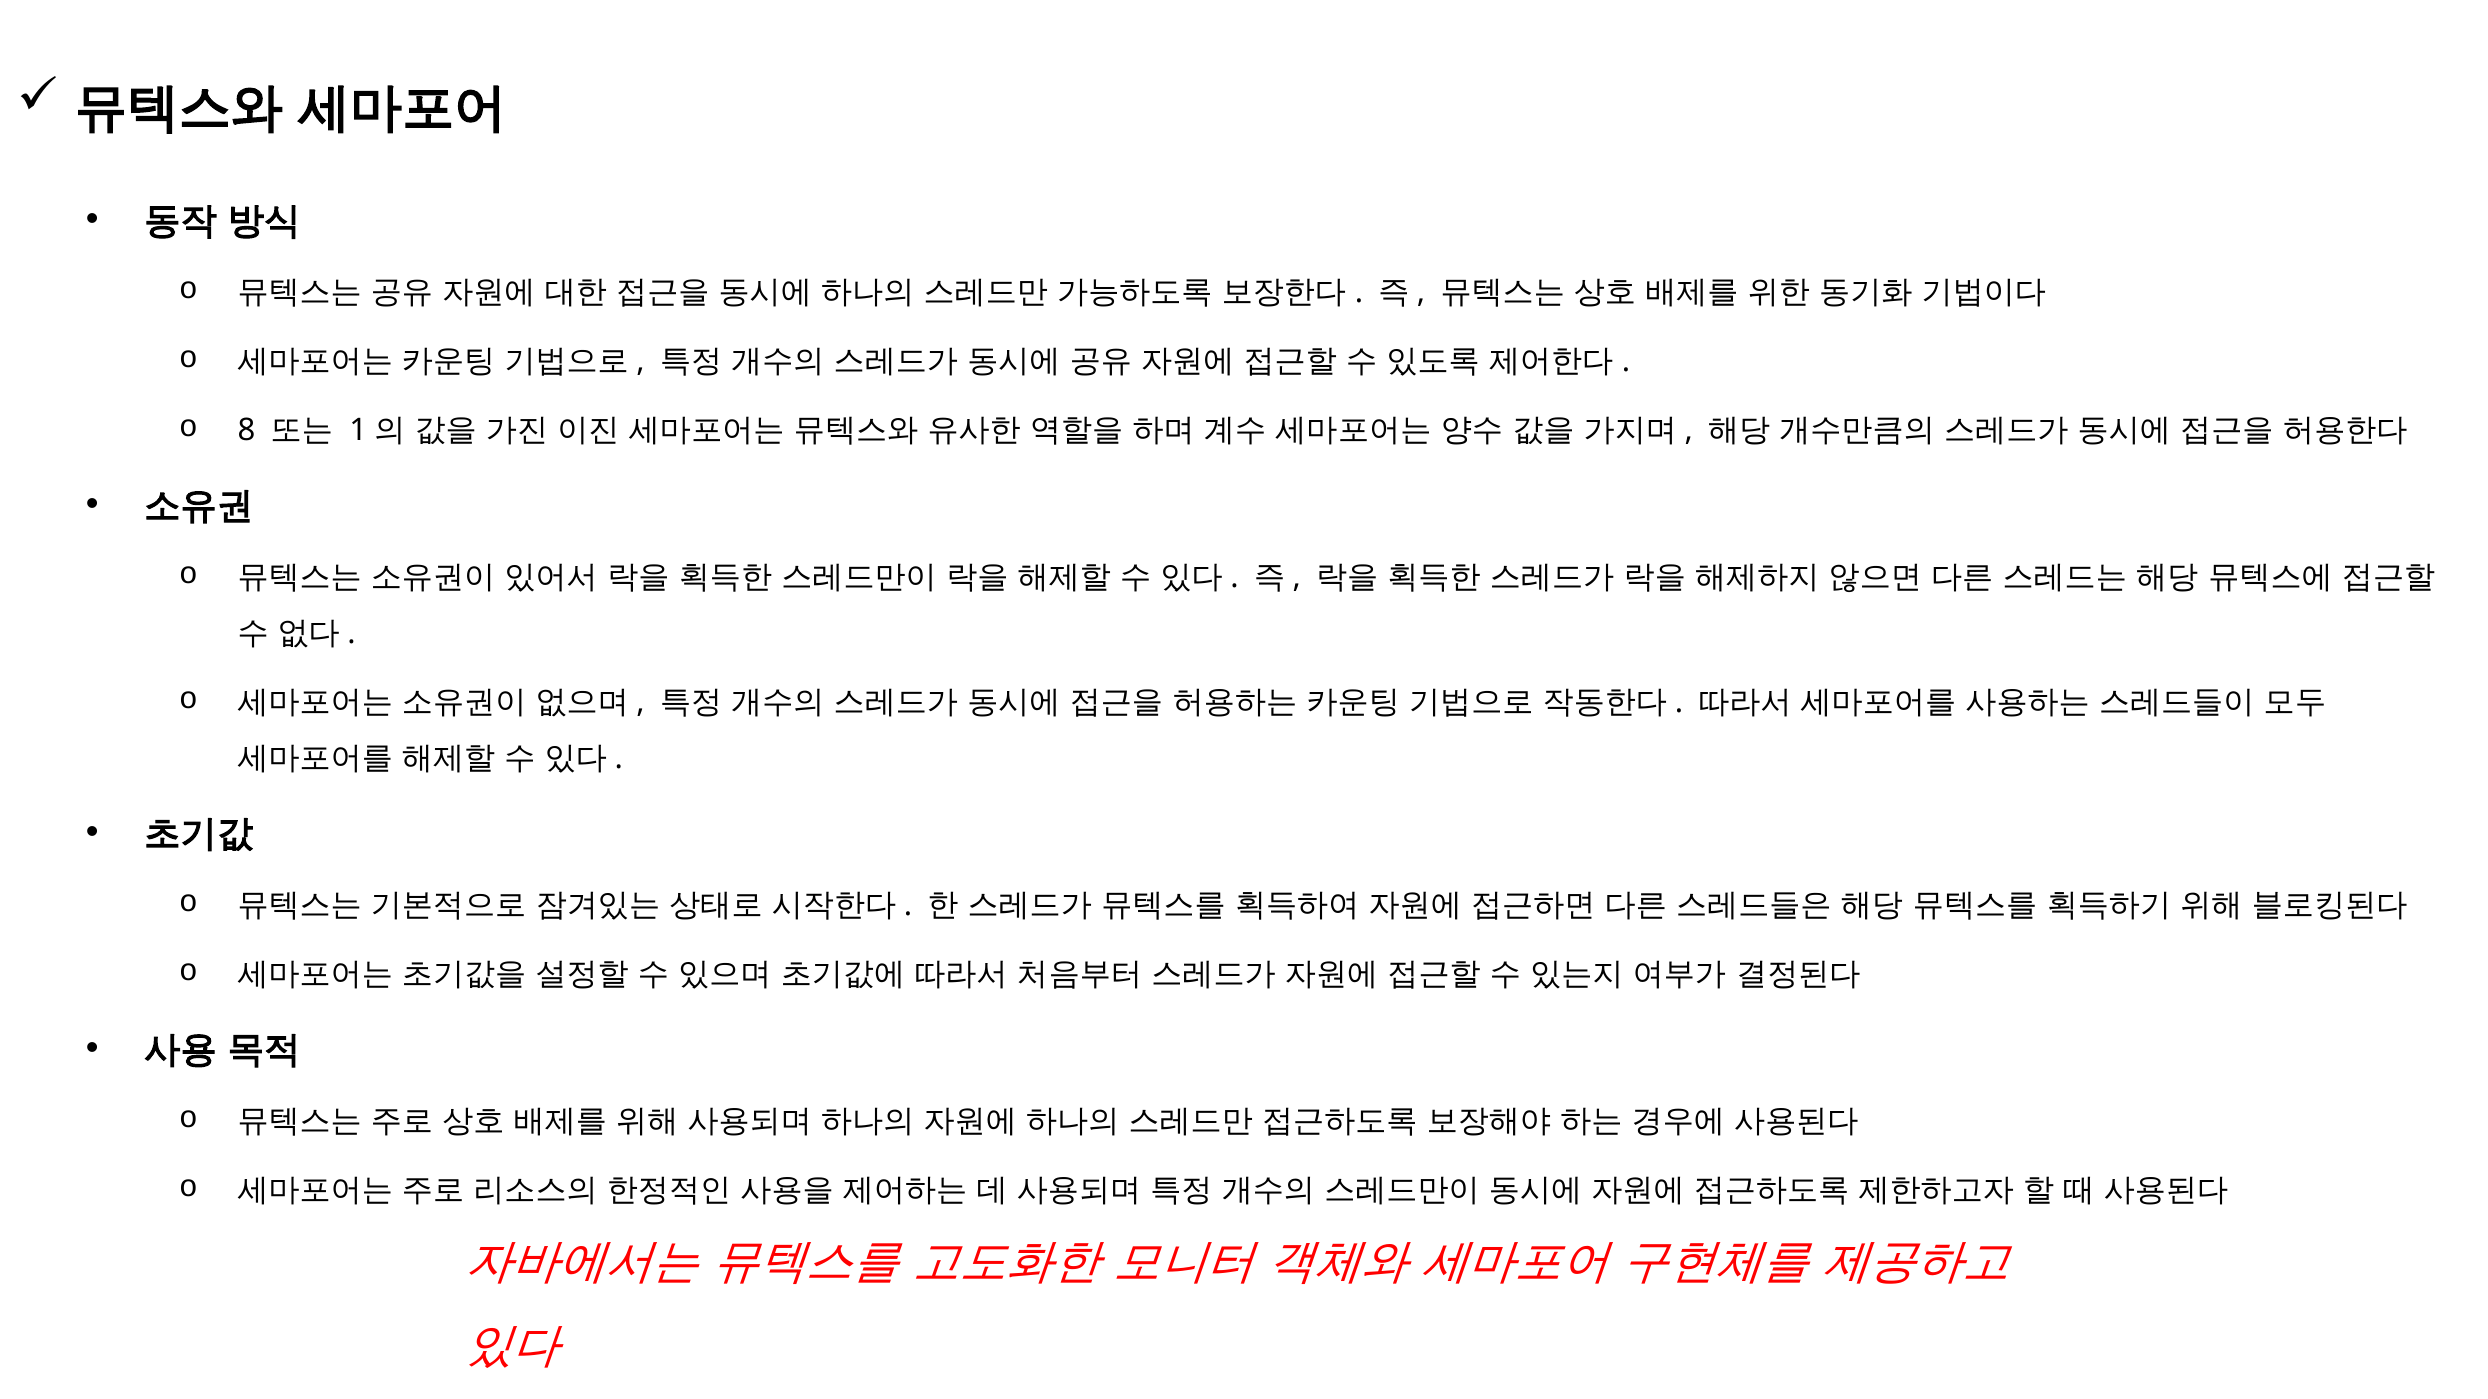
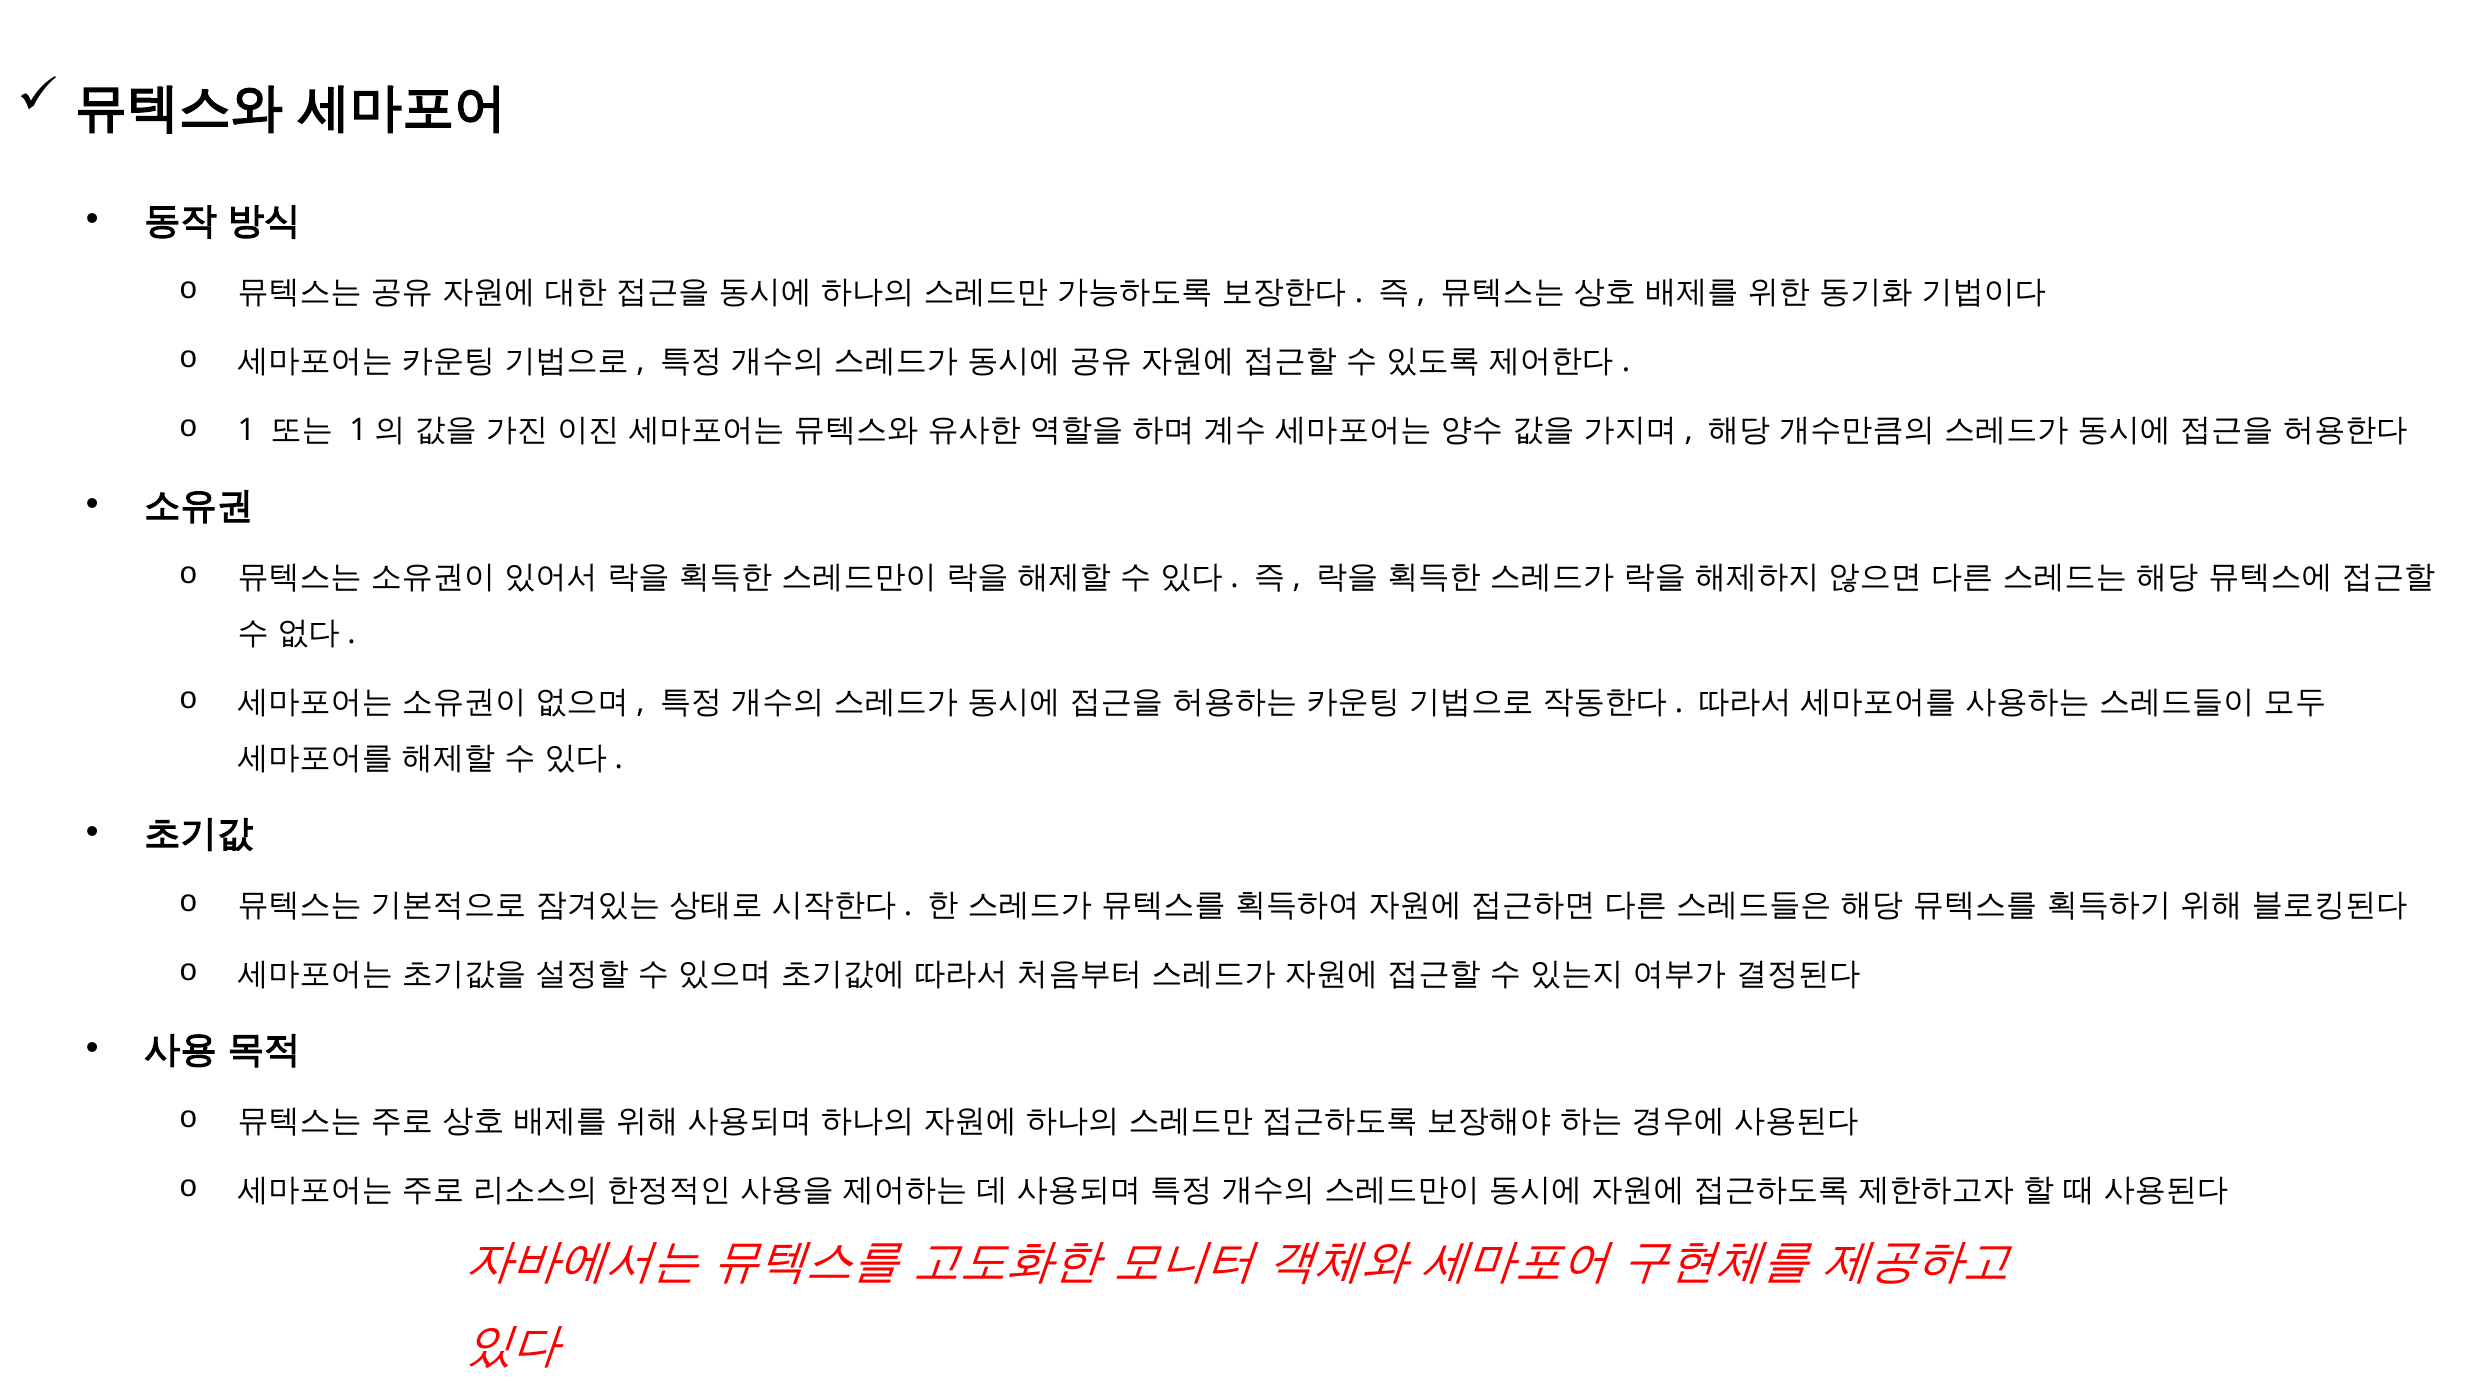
8: 8 -> 1 (246, 430)
